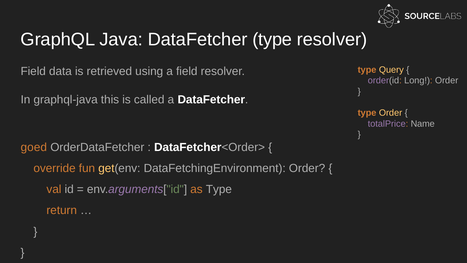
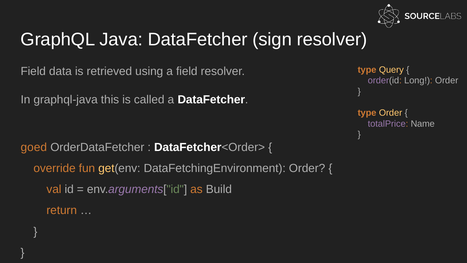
Java DataFetcher type: type -> sign (272, 40)
as Type: Type -> Build (219, 189)
